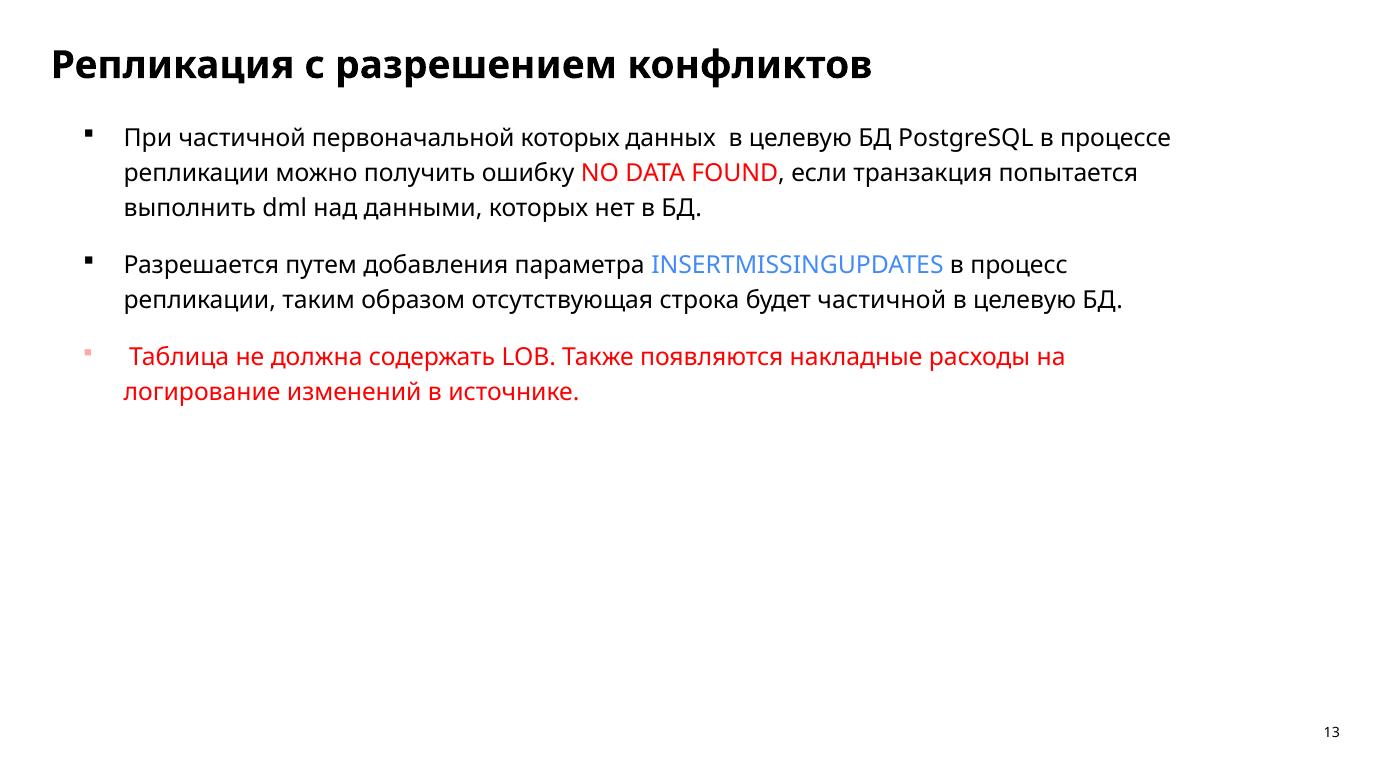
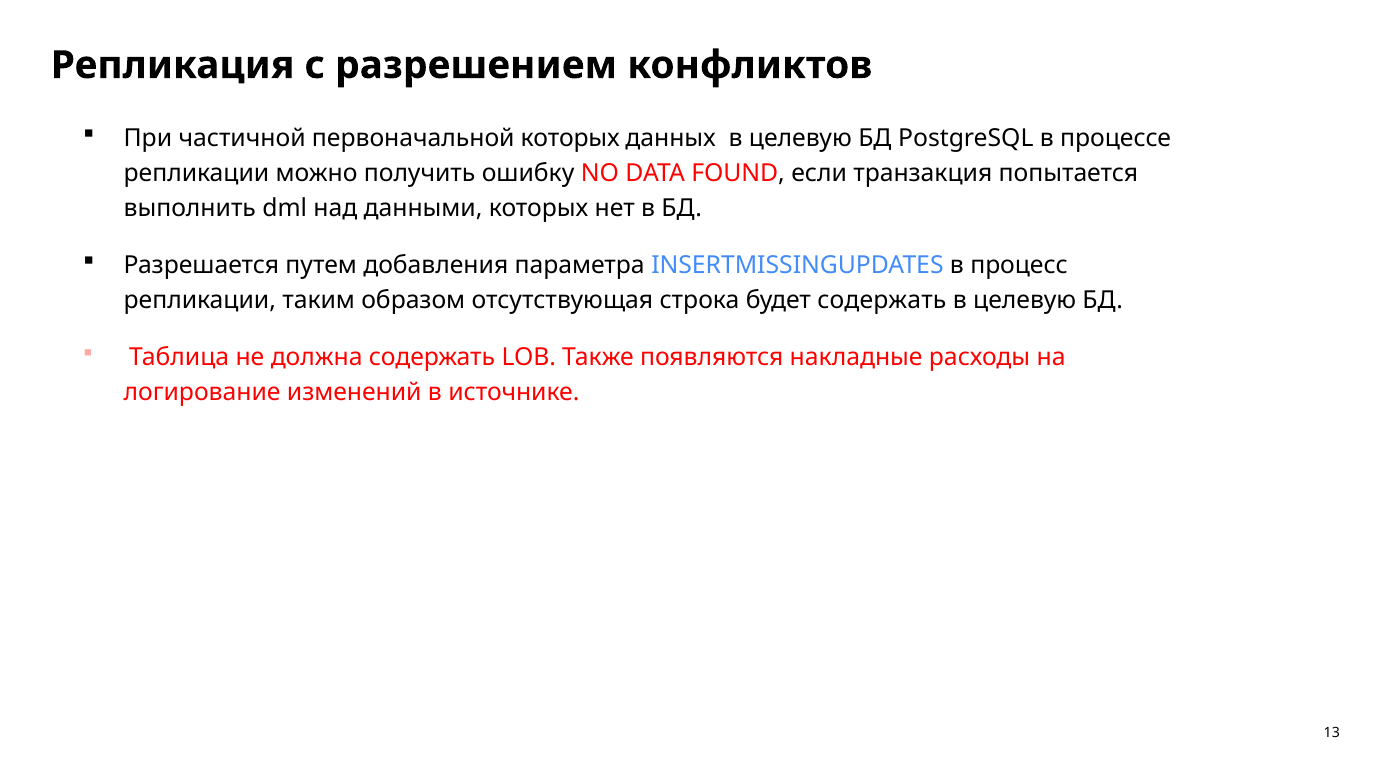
будет частичной: частичной -> содержать (882, 301)
